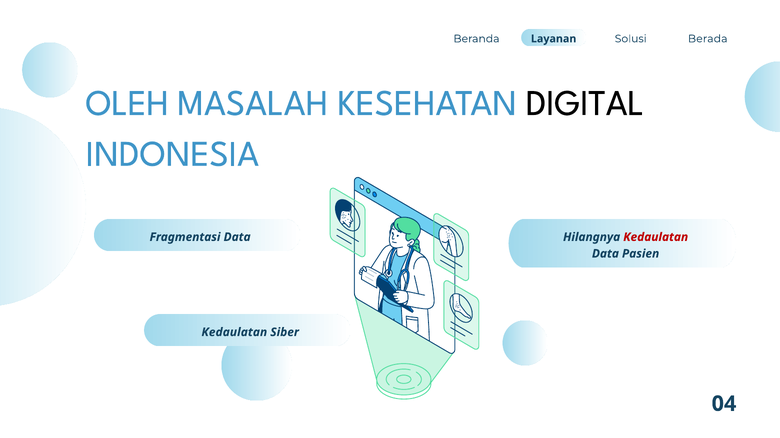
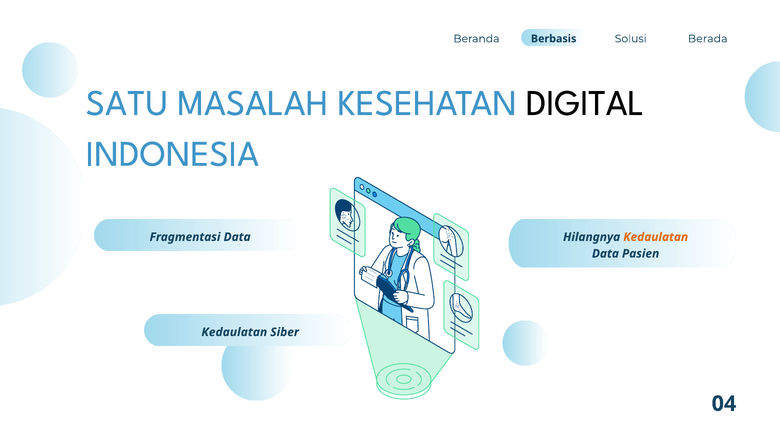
Layanan: Layanan -> Berbasis (554, 39)
OLEH: OLEH -> SATU (127, 103)
Kedaulatan colour: red -> orange (656, 237)
